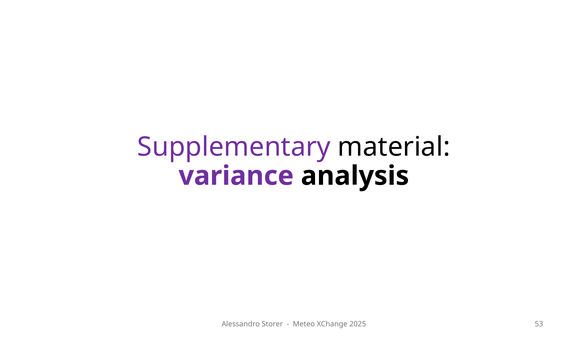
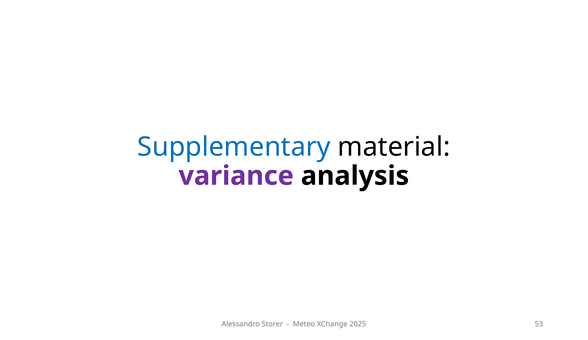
Supplementary colour: purple -> blue (234, 147)
